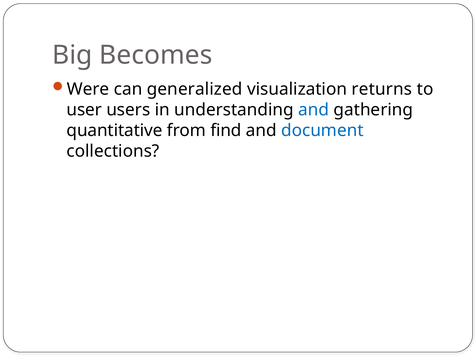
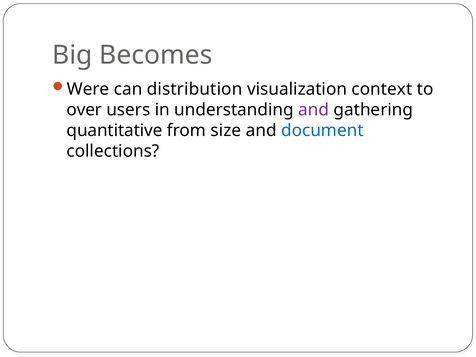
generalized: generalized -> distribution (195, 89)
returns: returns -> context (382, 89)
user: user -> over (84, 110)
and colour: blue -> purple (314, 110)
find: find -> size (226, 130)
